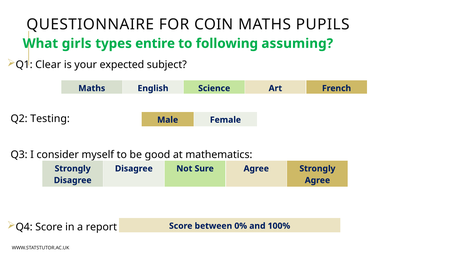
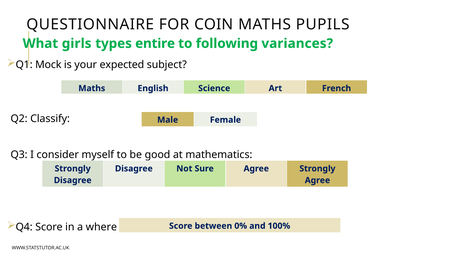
assuming: assuming -> variances (297, 44)
Q1 Clear: Clear -> Mock (48, 65)
Testing: Testing -> Classify (50, 119)
report: report -> where (101, 227)
